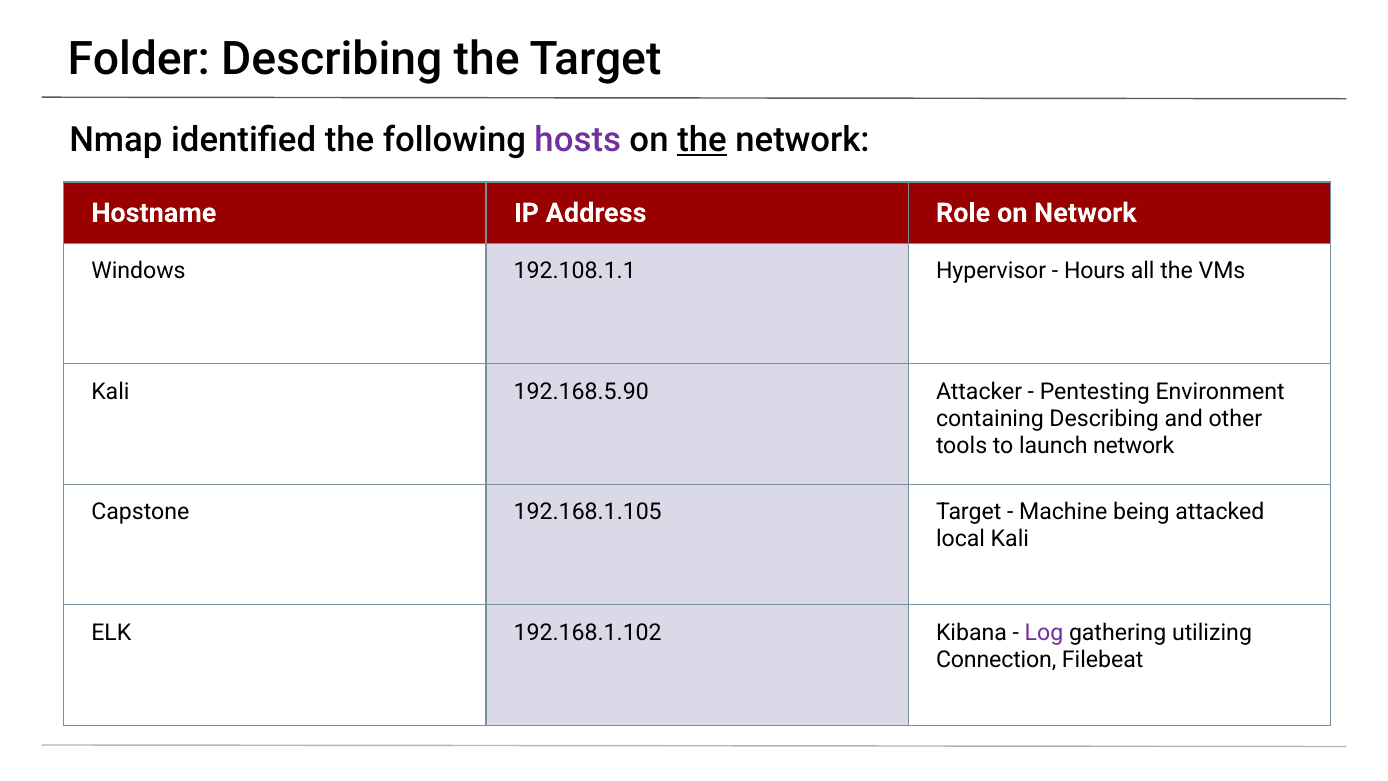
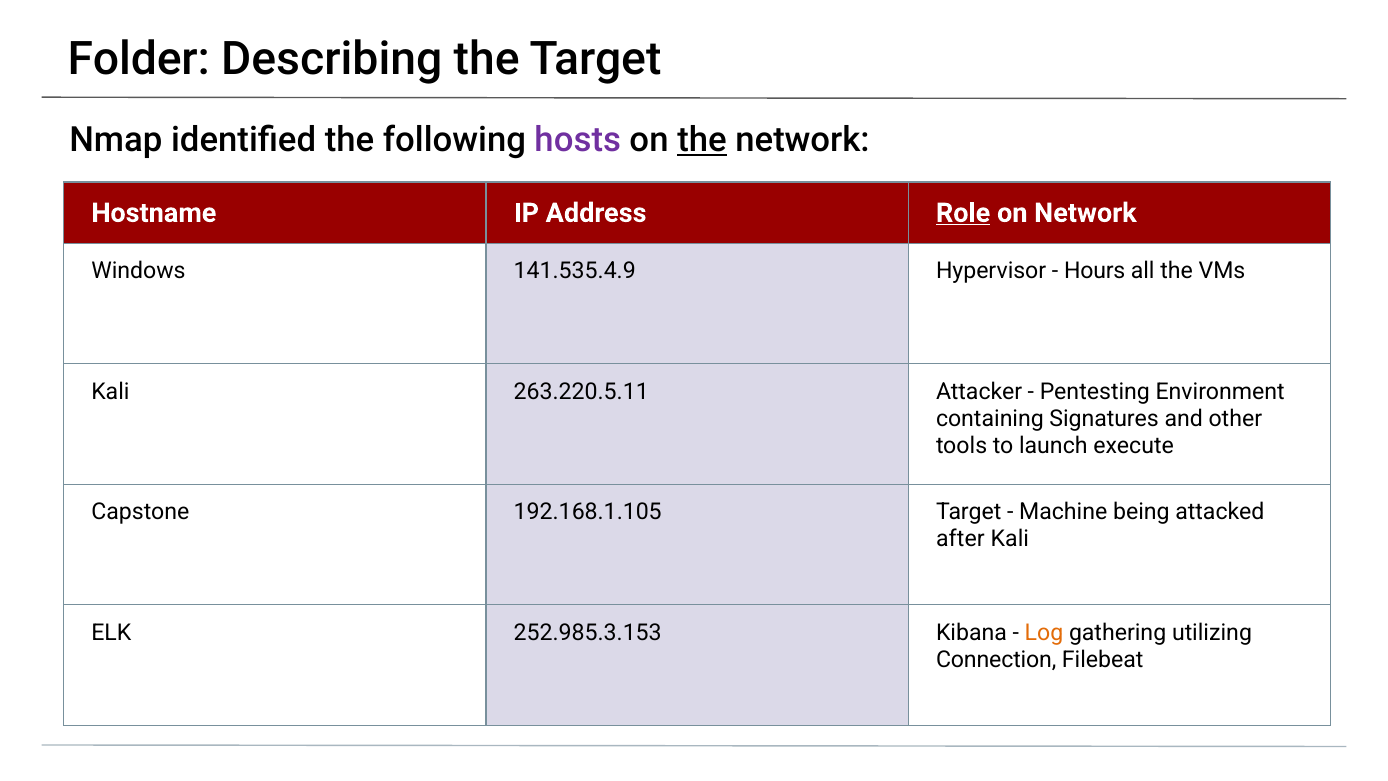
Role underline: none -> present (963, 213)
192.108.1.1: 192.108.1.1 -> 141.535.4.9 (575, 271)
192.168.5.90: 192.168.5.90 -> 263.220.5.11 (581, 391)
containing Describing: Describing -> Signatures (1104, 418)
launch network: network -> execute (1134, 446)
local: local -> after (960, 539)
192.168.1.102: 192.168.1.102 -> 252.985.3.153 (588, 632)
Log colour: purple -> orange (1044, 632)
